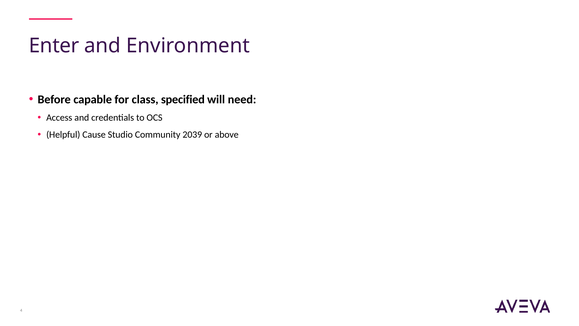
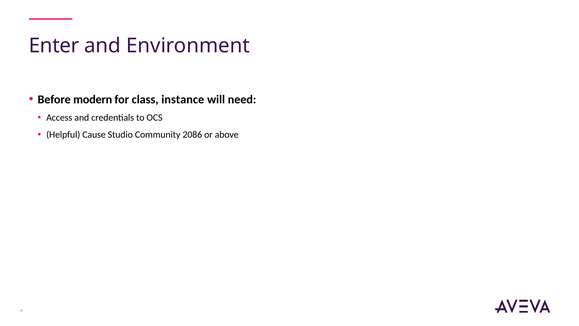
capable: capable -> modern (93, 99)
specified: specified -> instance (183, 99)
2039: 2039 -> 2086 (192, 135)
